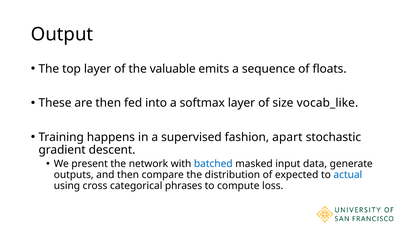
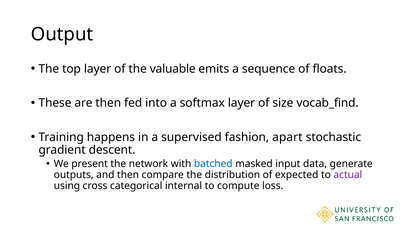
vocab_like: vocab_like -> vocab_find (328, 103)
actual colour: blue -> purple (348, 174)
phrases: phrases -> internal (184, 185)
